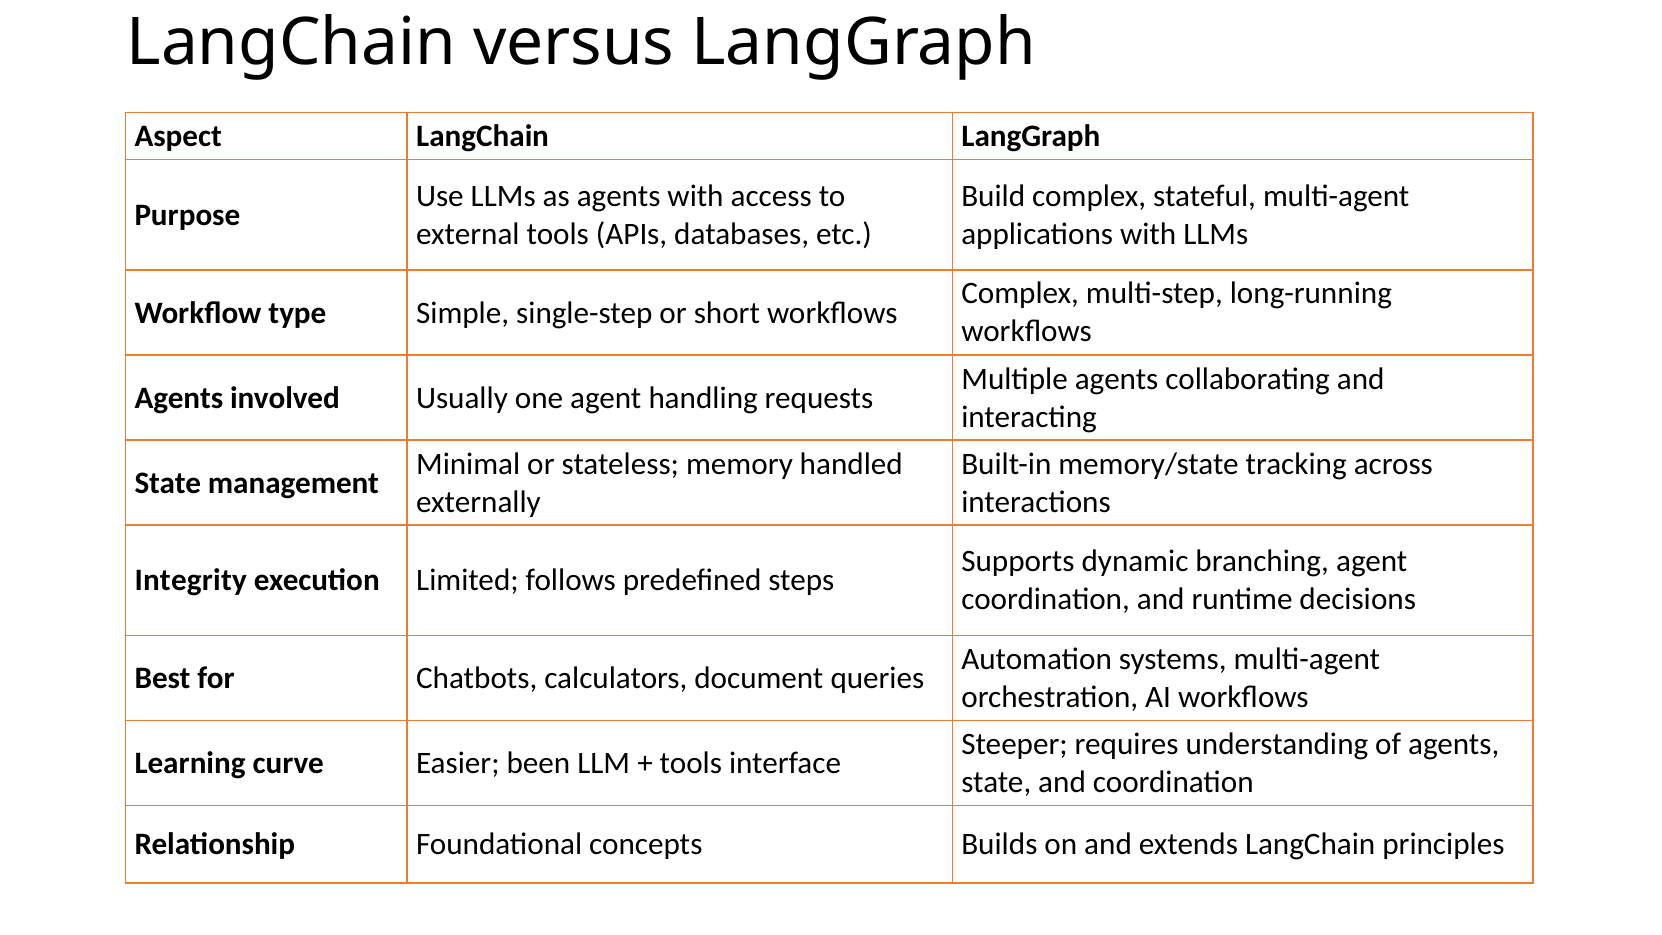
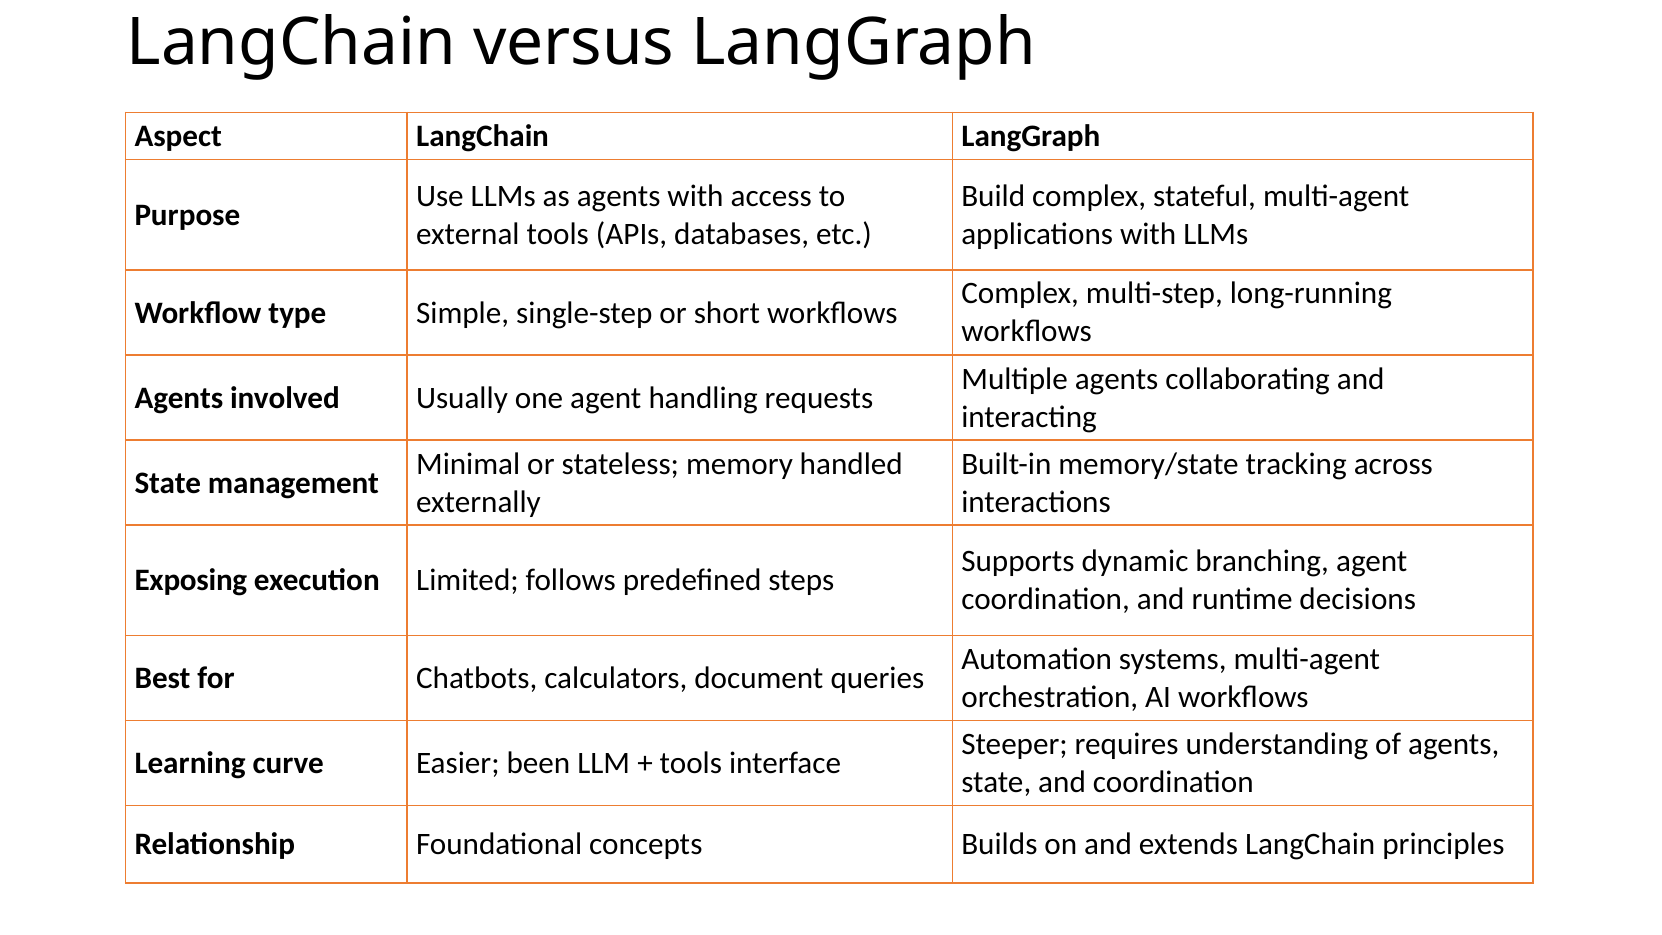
Integrity: Integrity -> Exposing (191, 581)
